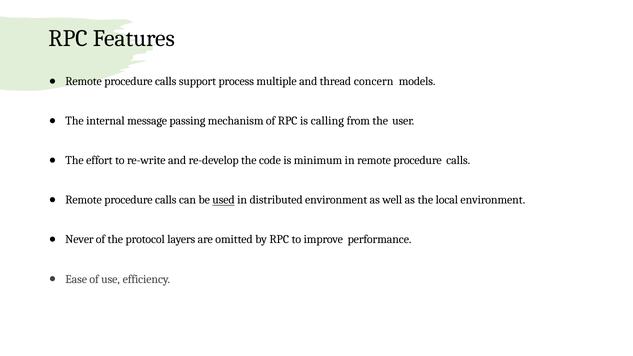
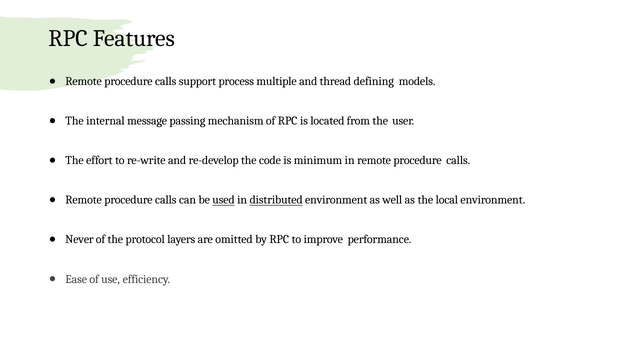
concern: concern -> defining (374, 81)
calling: calling -> located (327, 121)
distributed underline: none -> present (276, 200)
